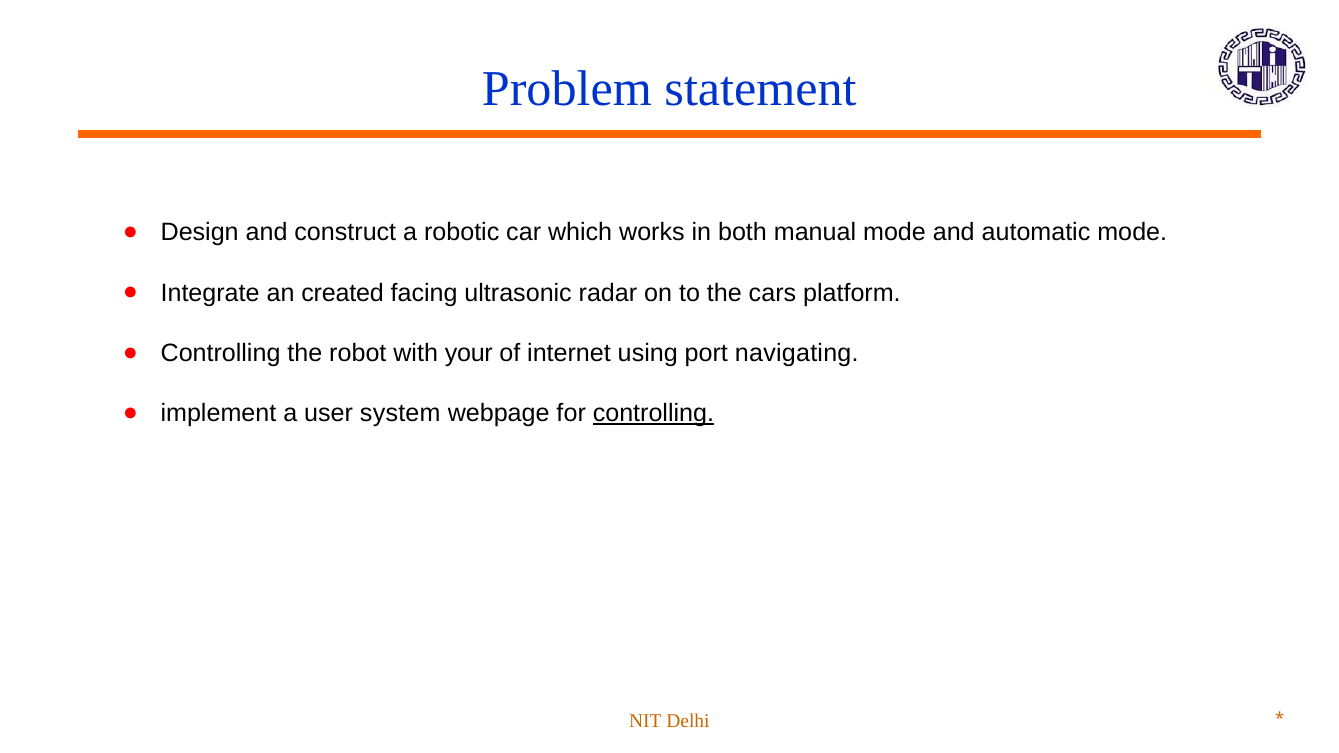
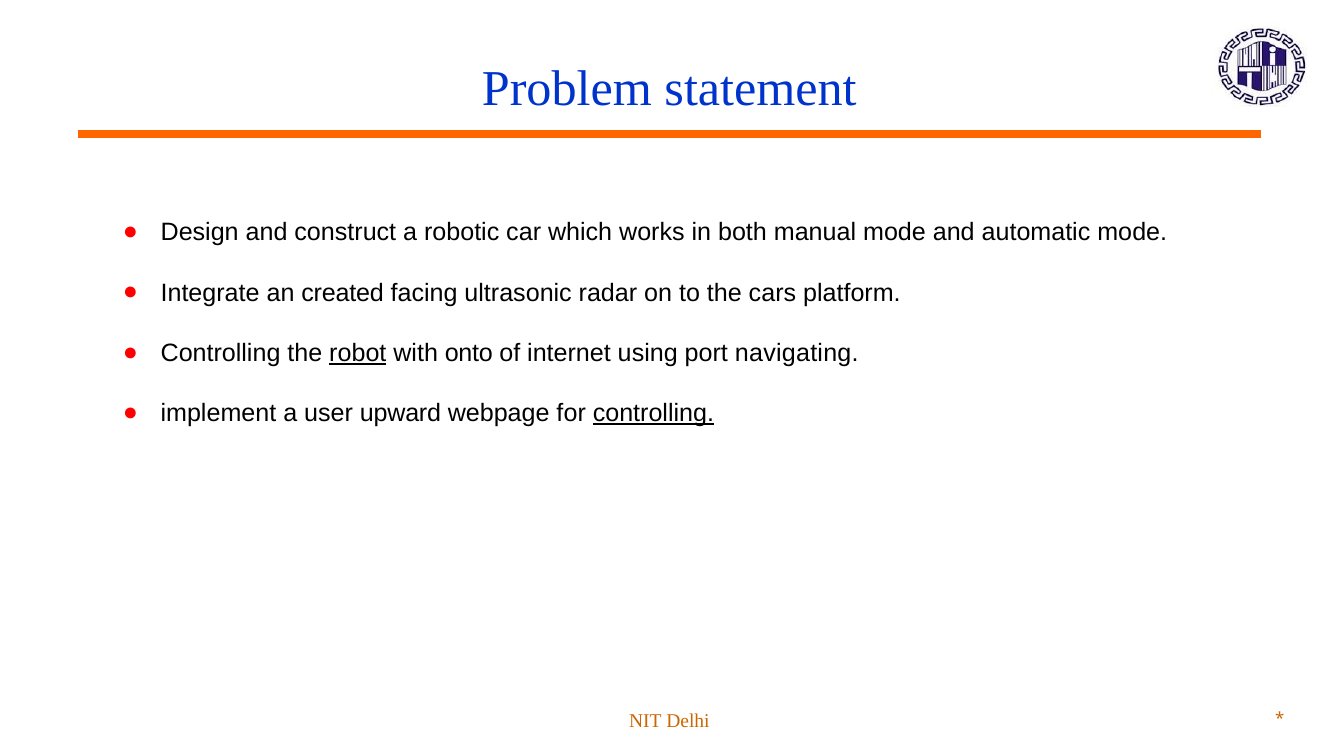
robot underline: none -> present (358, 353)
your: your -> onto (469, 353)
system: system -> upward (401, 413)
